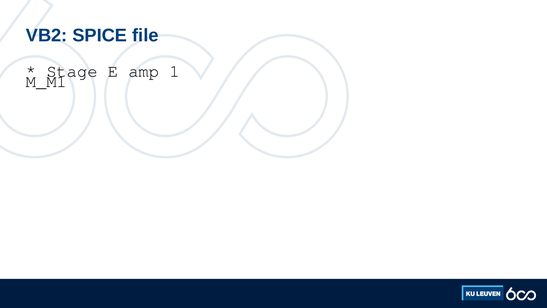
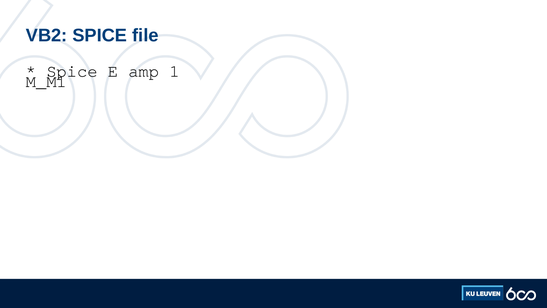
Stage: Stage -> Spice (72, 71)
